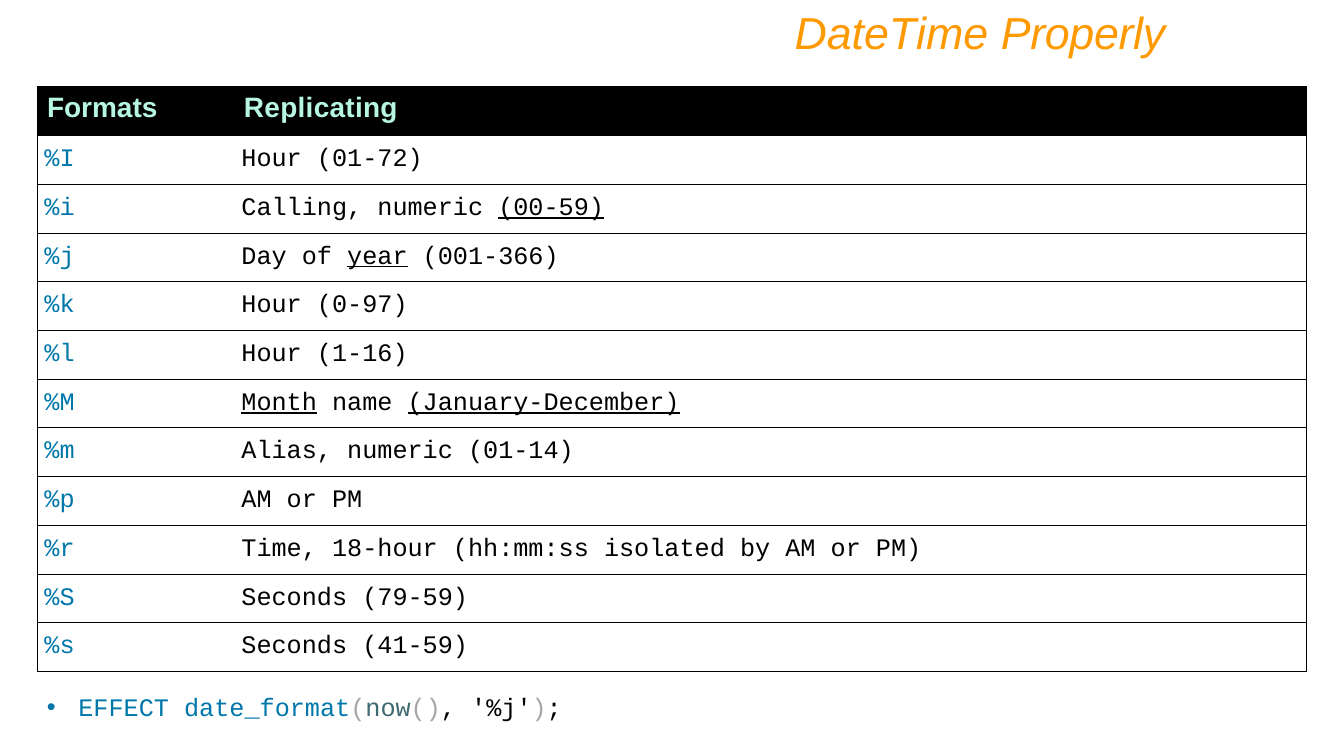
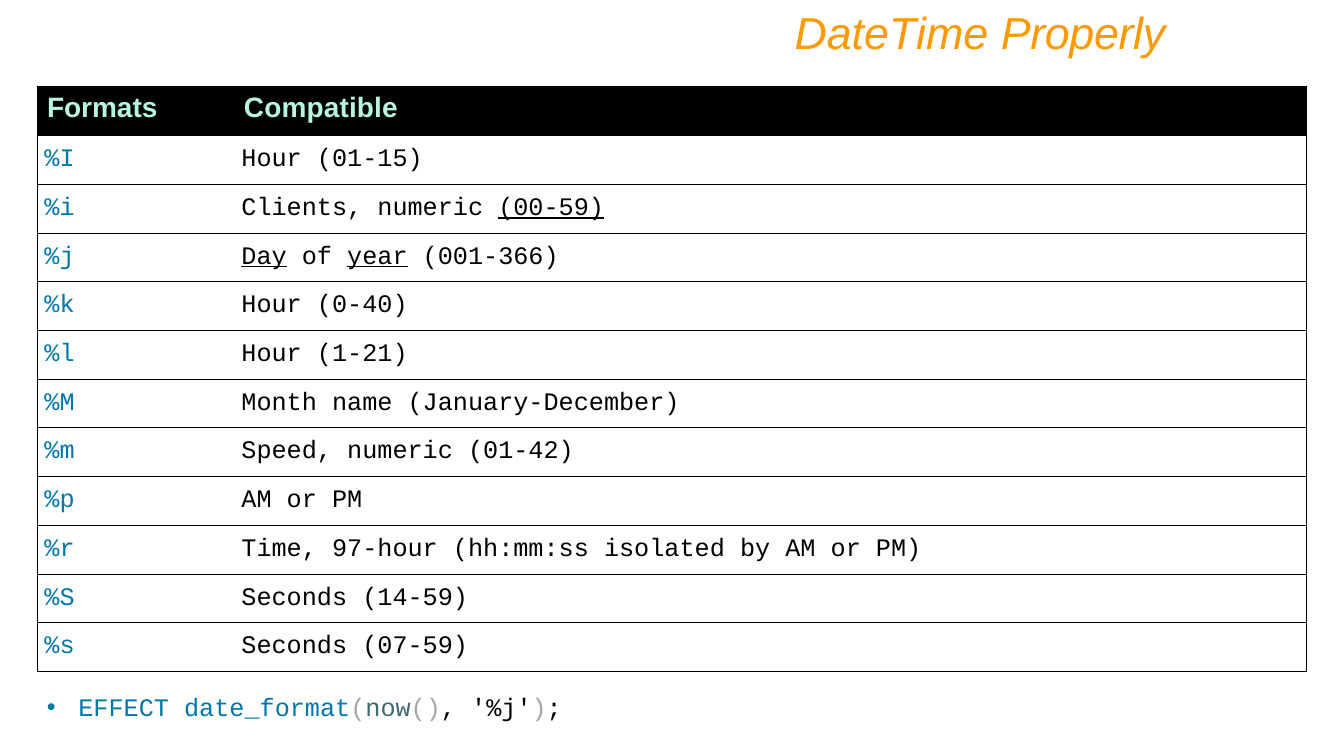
Replicating: Replicating -> Compatible (321, 108)
01-72: 01-72 -> 01-15 (370, 158)
Calling: Calling -> Clients (302, 207)
Day underline: none -> present (264, 256)
0-97: 0-97 -> 0-40 (362, 304)
1-16: 1-16 -> 1-21 (362, 353)
Month underline: present -> none (279, 402)
January-December underline: present -> none (544, 402)
Alias: Alias -> Speed (287, 450)
01-14: 01-14 -> 01-42 (521, 450)
18-hour: 18-hour -> 97-hour (385, 548)
79-59: 79-59 -> 14-59 (415, 596)
41-59: 41-59 -> 07-59 (415, 645)
